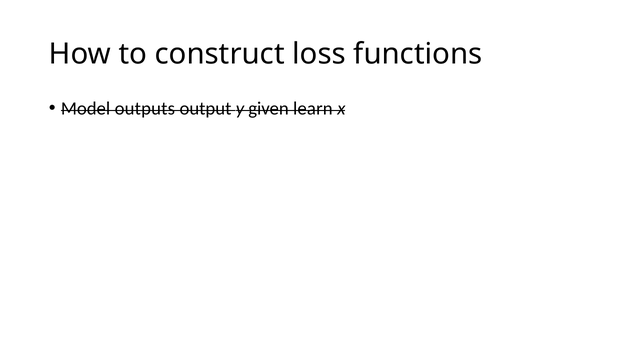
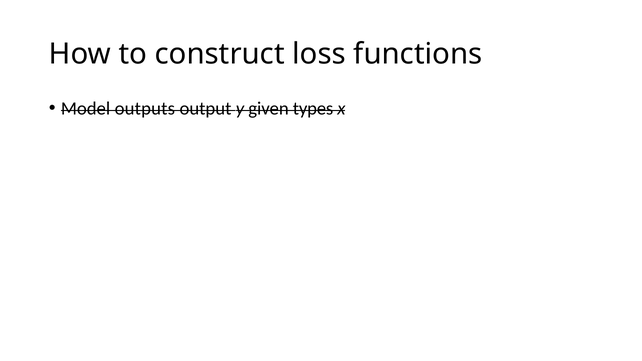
learn: learn -> types (313, 109)
